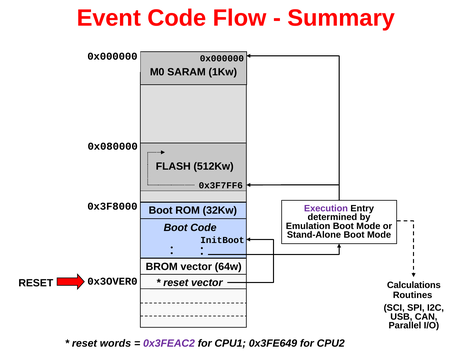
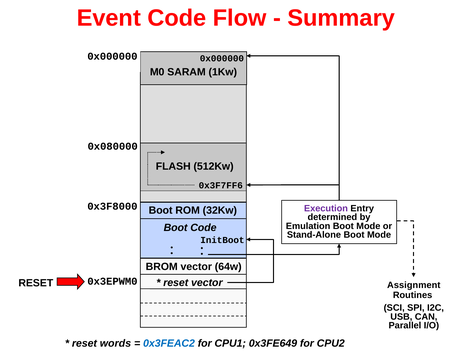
0x3OVER0: 0x3OVER0 -> 0x3EPWM0 (112, 281)
Calculations: Calculations -> Assignment (414, 285)
0x3FEAC2 colour: purple -> blue (169, 343)
